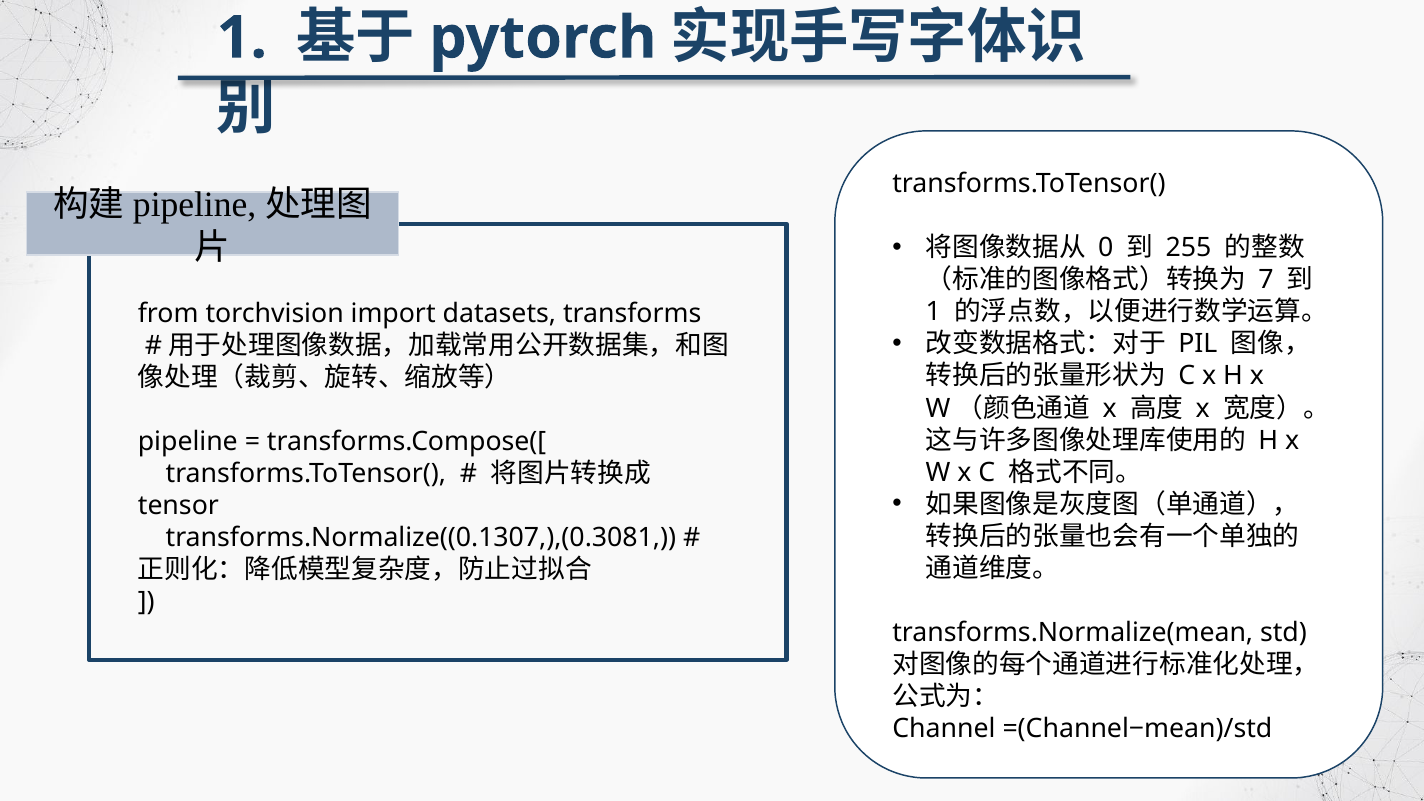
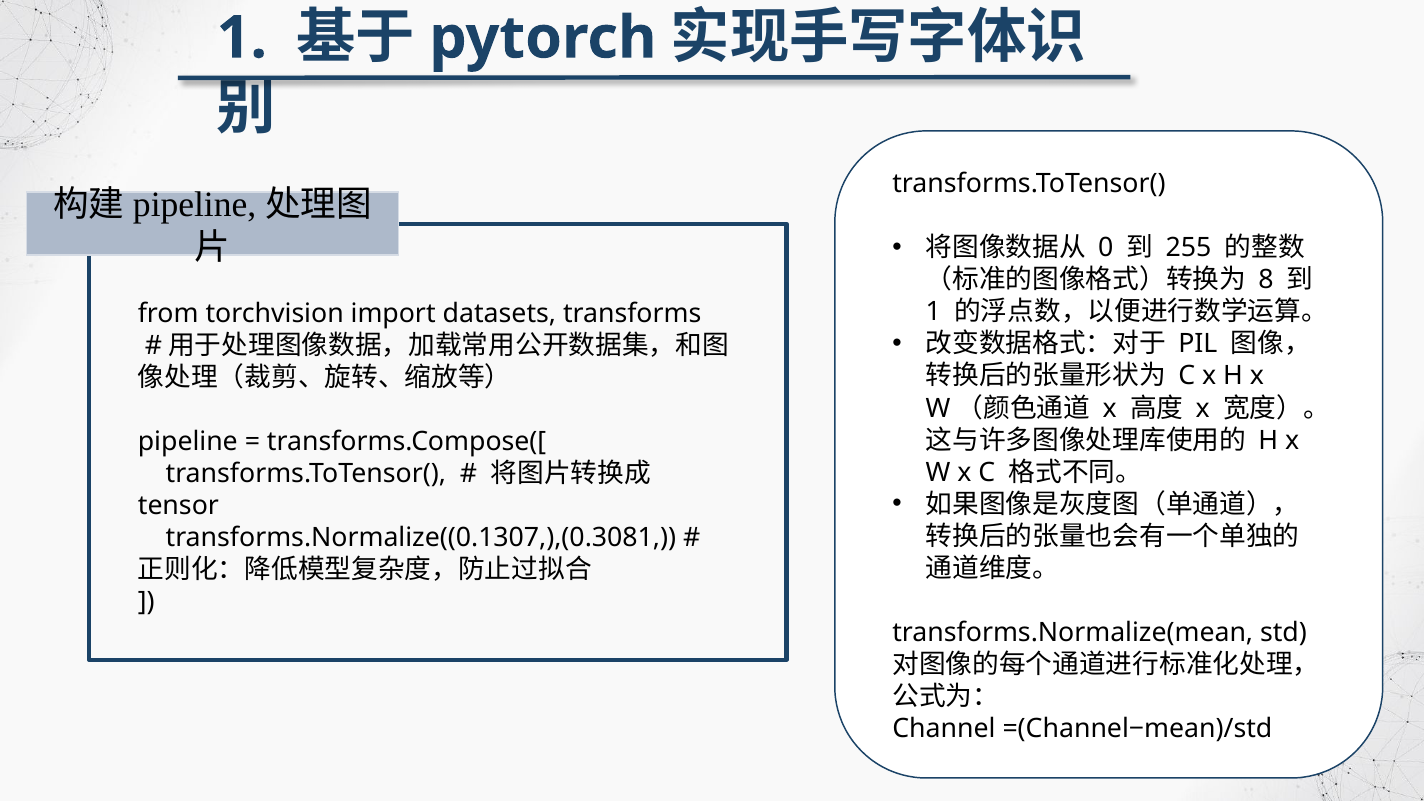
7: 7 -> 8 (1266, 280)
